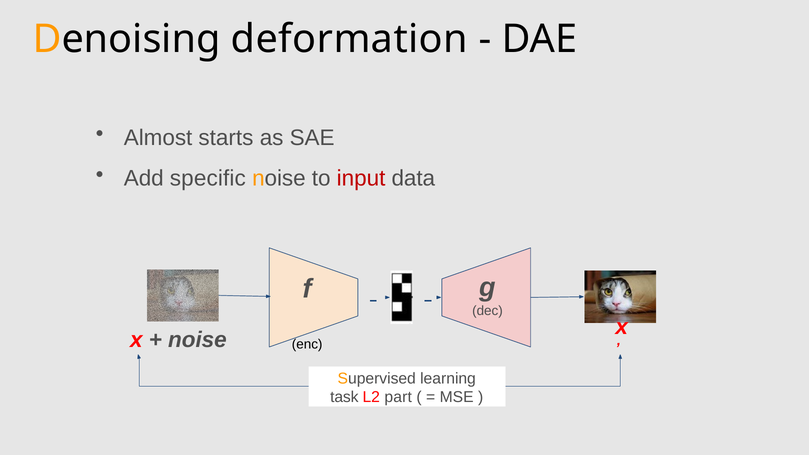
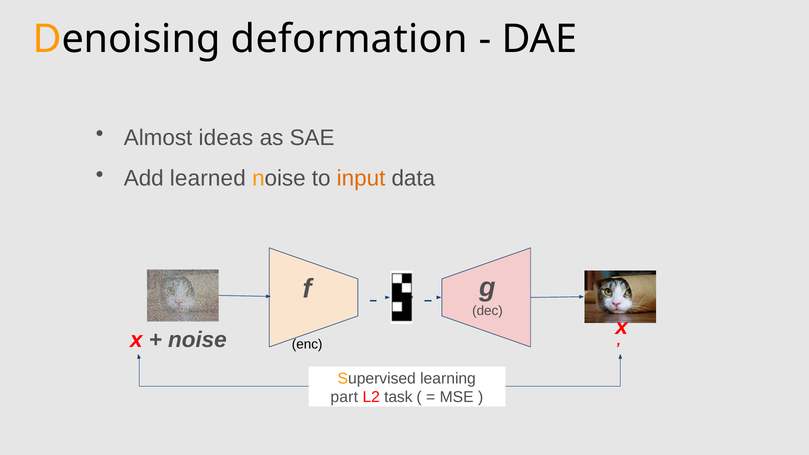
starts: starts -> ideas (226, 138)
specific: specific -> learned (208, 178)
input colour: red -> orange (361, 178)
task: task -> part (344, 397)
part: part -> task (398, 397)
